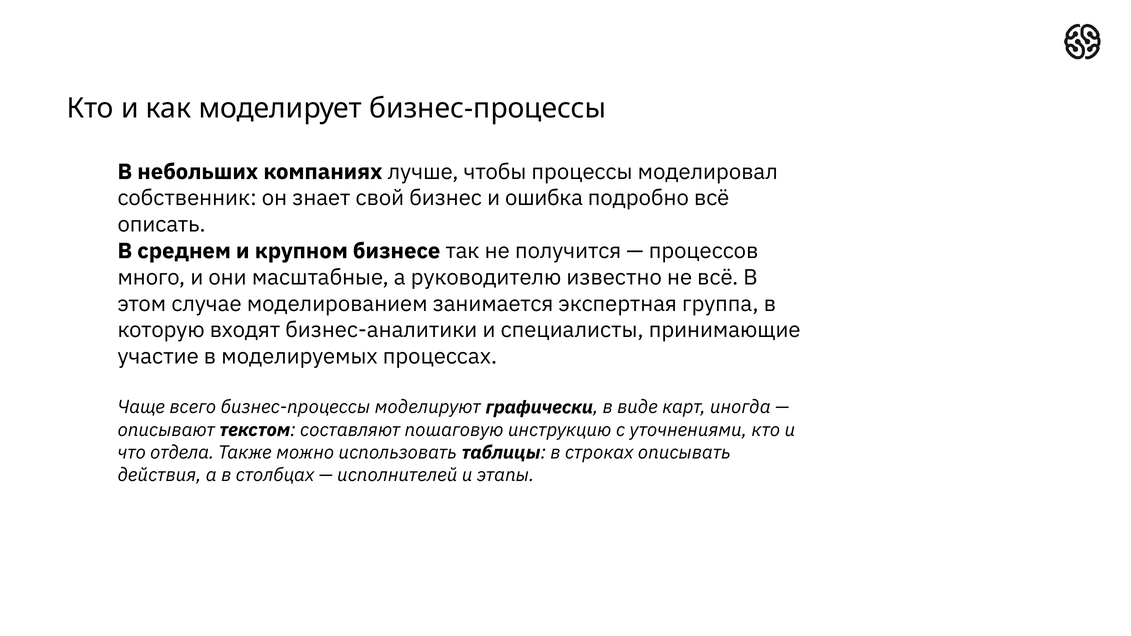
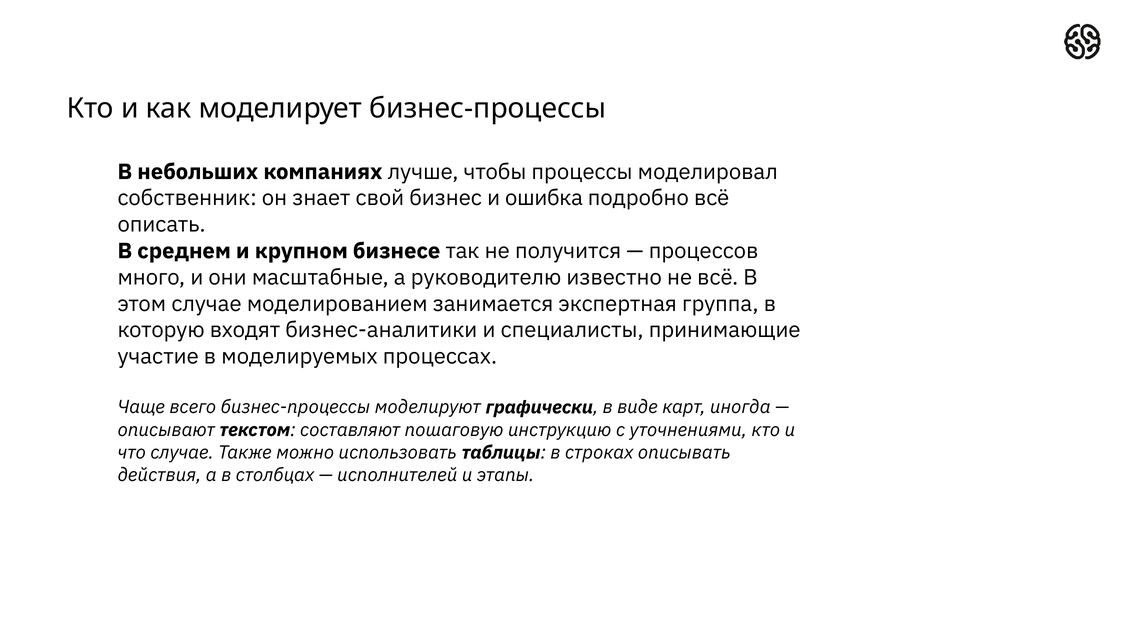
что отдела: отдела -> случае (182, 453)
